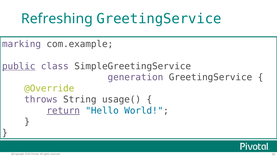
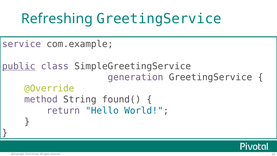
marking: marking -> service (22, 44)
throws: throws -> method (41, 99)
usage(: usage( -> found( (122, 99)
return underline: present -> none (63, 110)
